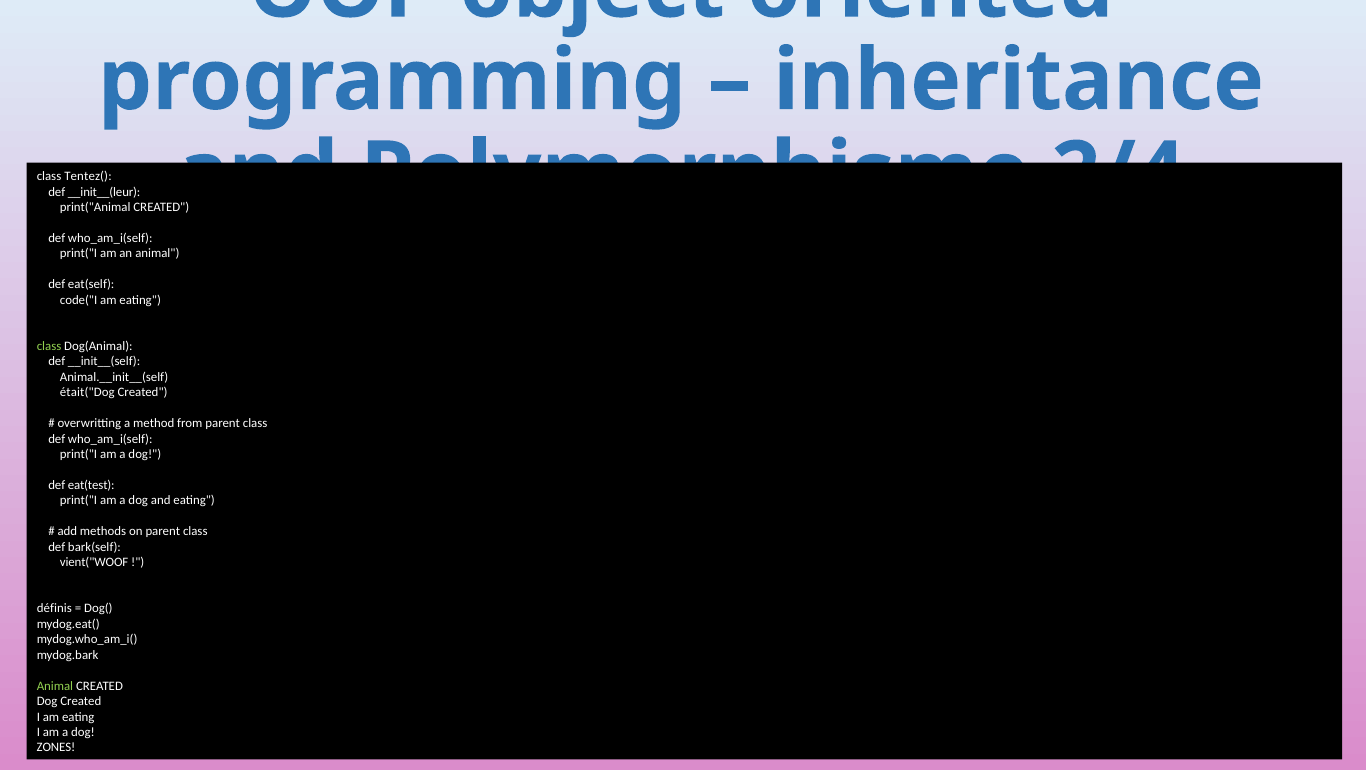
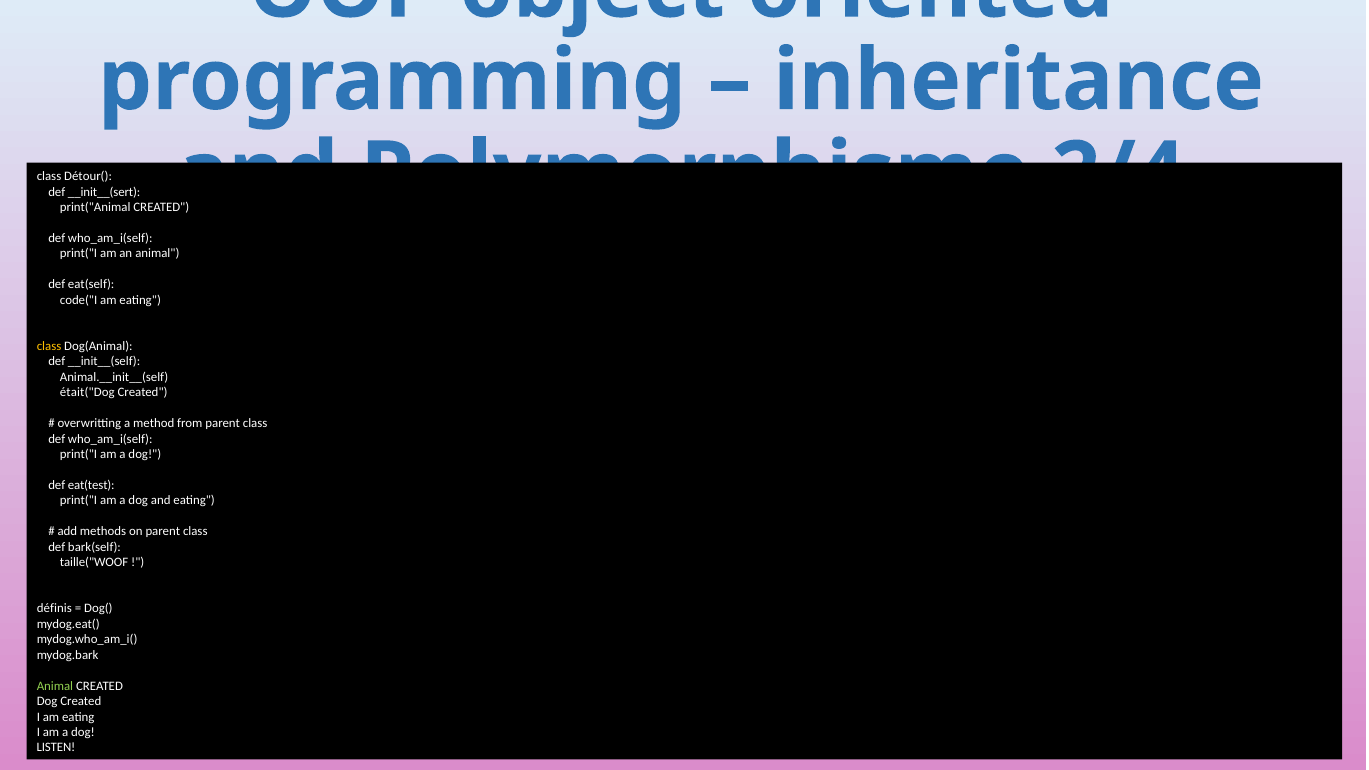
Tentez(: Tentez( -> Détour( (88, 176)
__init__(leur: __init__(leur -> __init__(sert (104, 192)
class colour: light green -> yellow (49, 346)
vient("WOOF: vient("WOOF -> taille("WOOF (94, 562)
ZONES: ZONES -> LISTEN (56, 748)
